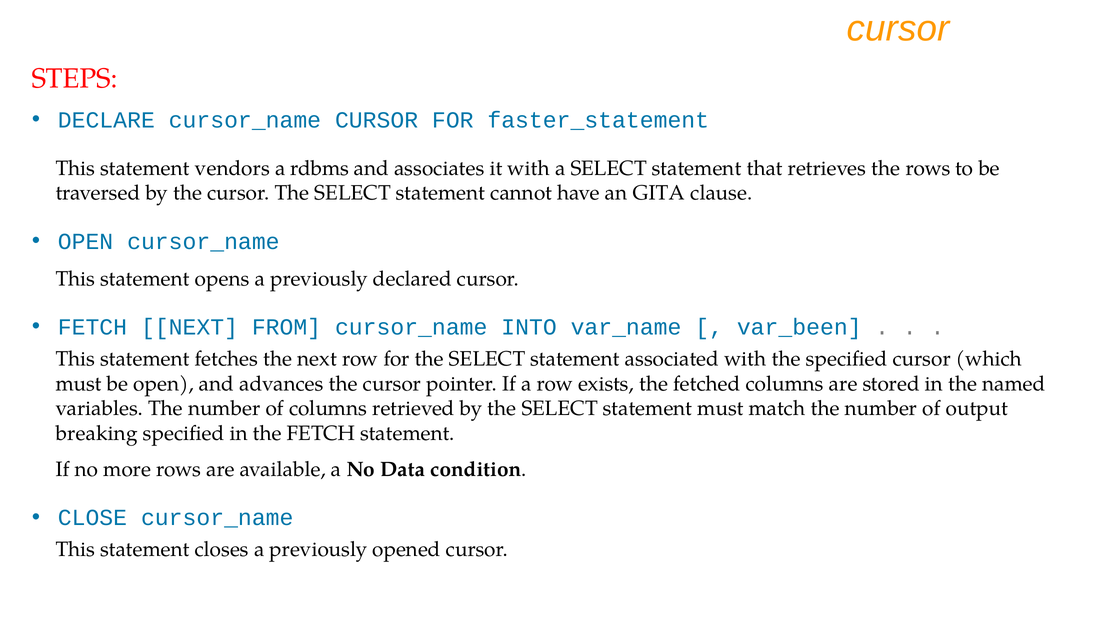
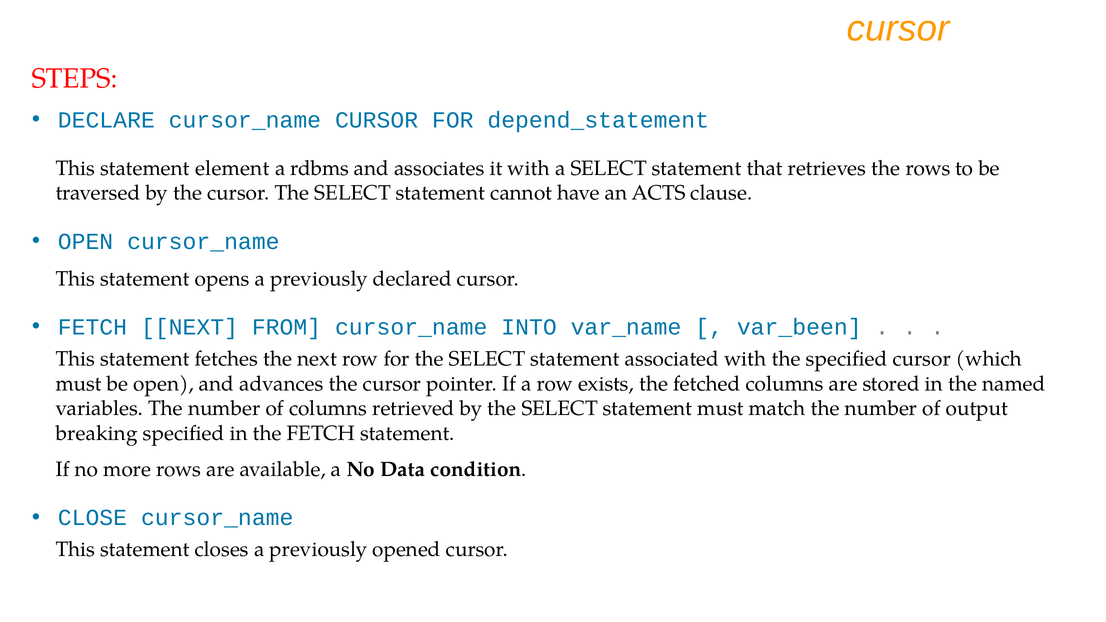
faster_statement: faster_statement -> depend_statement (598, 120)
vendors: vendors -> element (232, 168)
GITA: GITA -> ACTS (659, 193)
